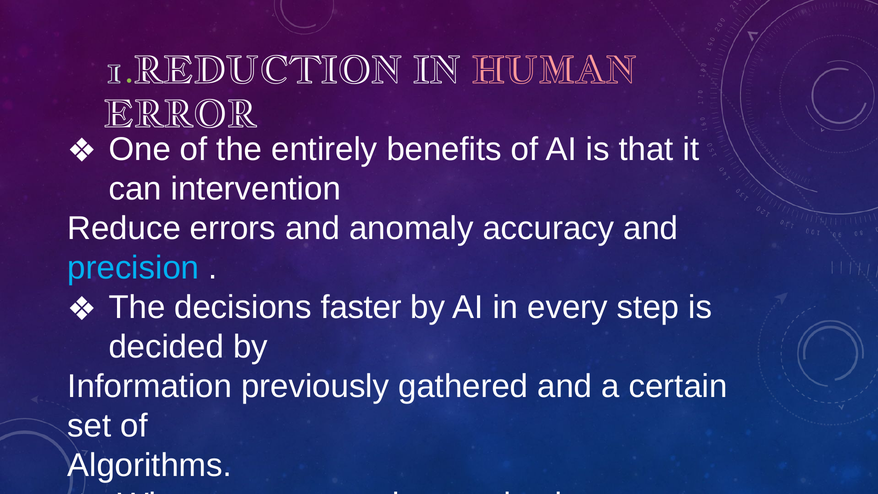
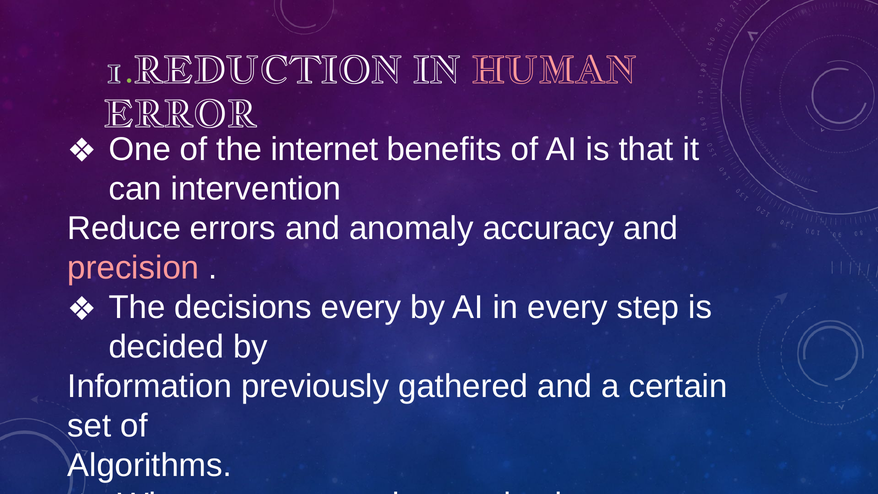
entirely: entirely -> internet (325, 149)
precision colour: light blue -> pink (133, 268)
decisions faster: faster -> every (361, 307)
